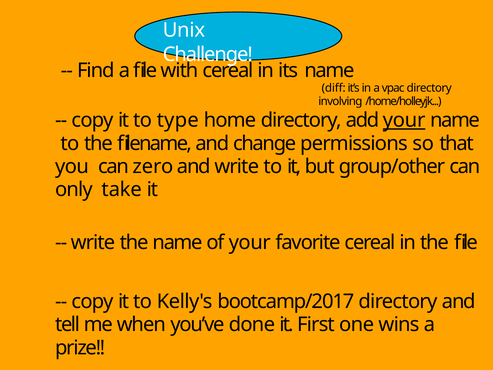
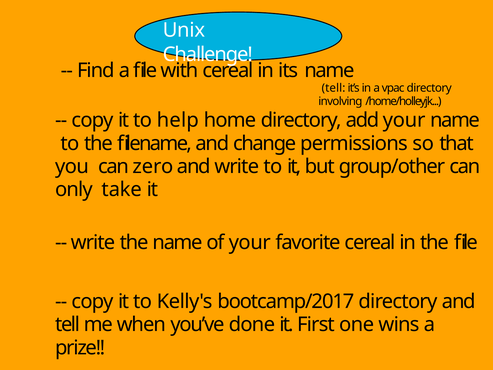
diff: diff -> tell (333, 88)
type: type -> help (178, 120)
your underline: present -> none (404, 120)
